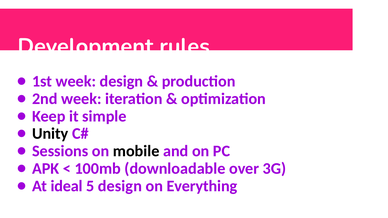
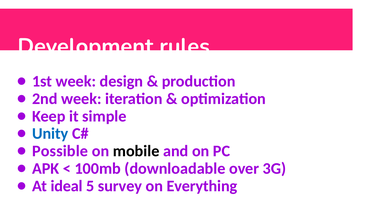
Unity colour: black -> blue (50, 134)
Sessions: Sessions -> Possible (60, 151)
5 design: design -> survey (120, 186)
